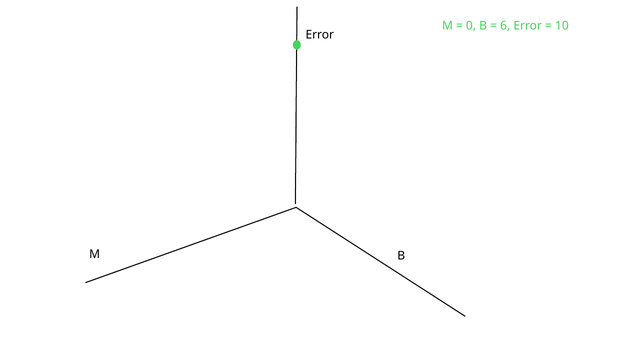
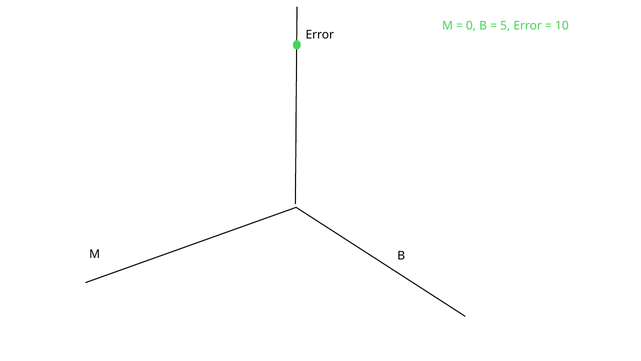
6: 6 -> 5 (505, 26)
